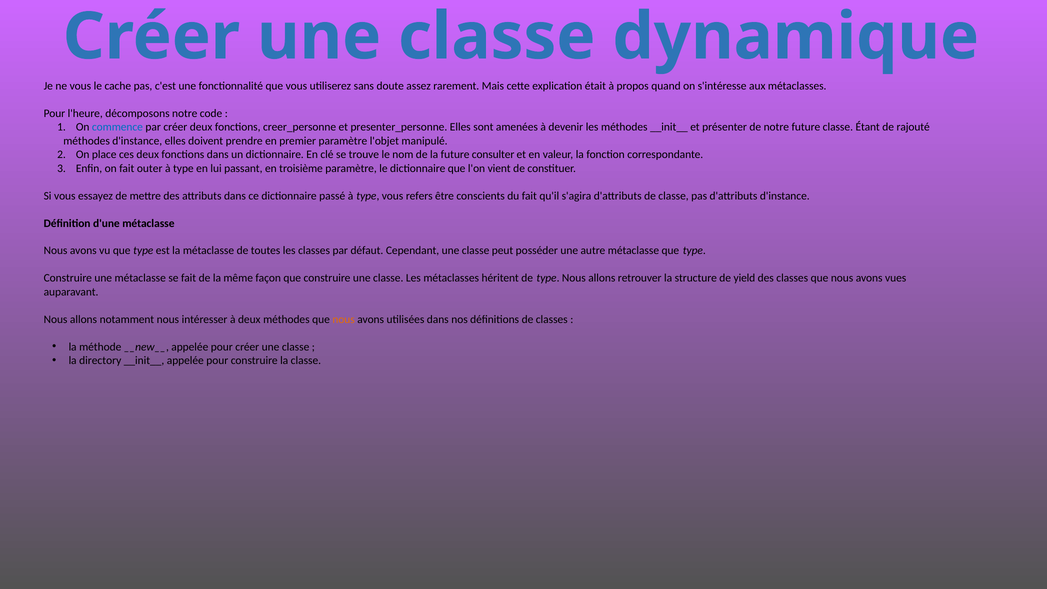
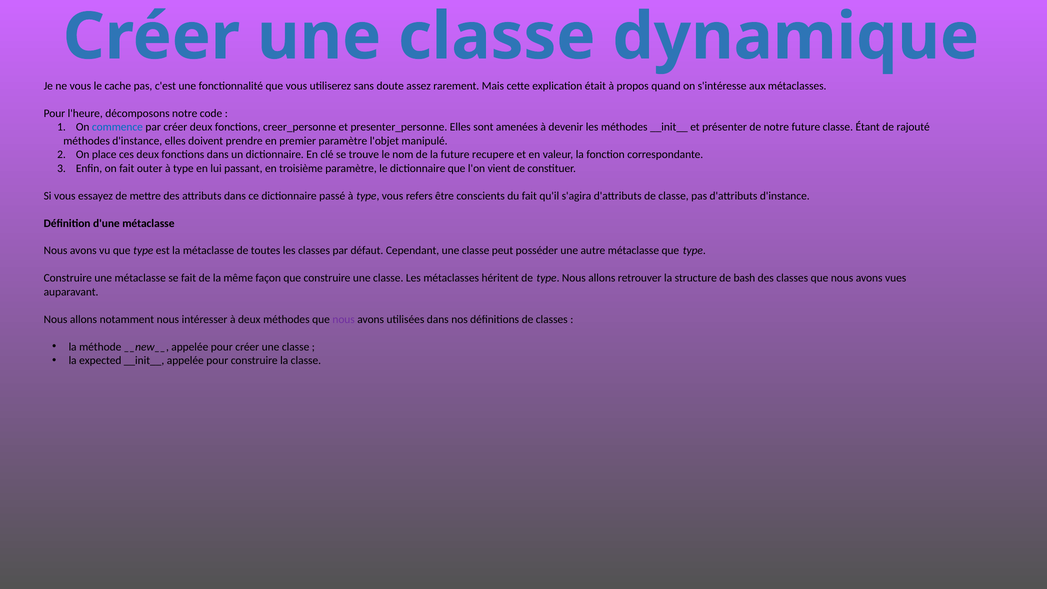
consulter: consulter -> recupere (493, 155)
yield: yield -> bash (744, 278)
nous colour: orange -> purple (344, 319)
directory: directory -> expected (100, 360)
